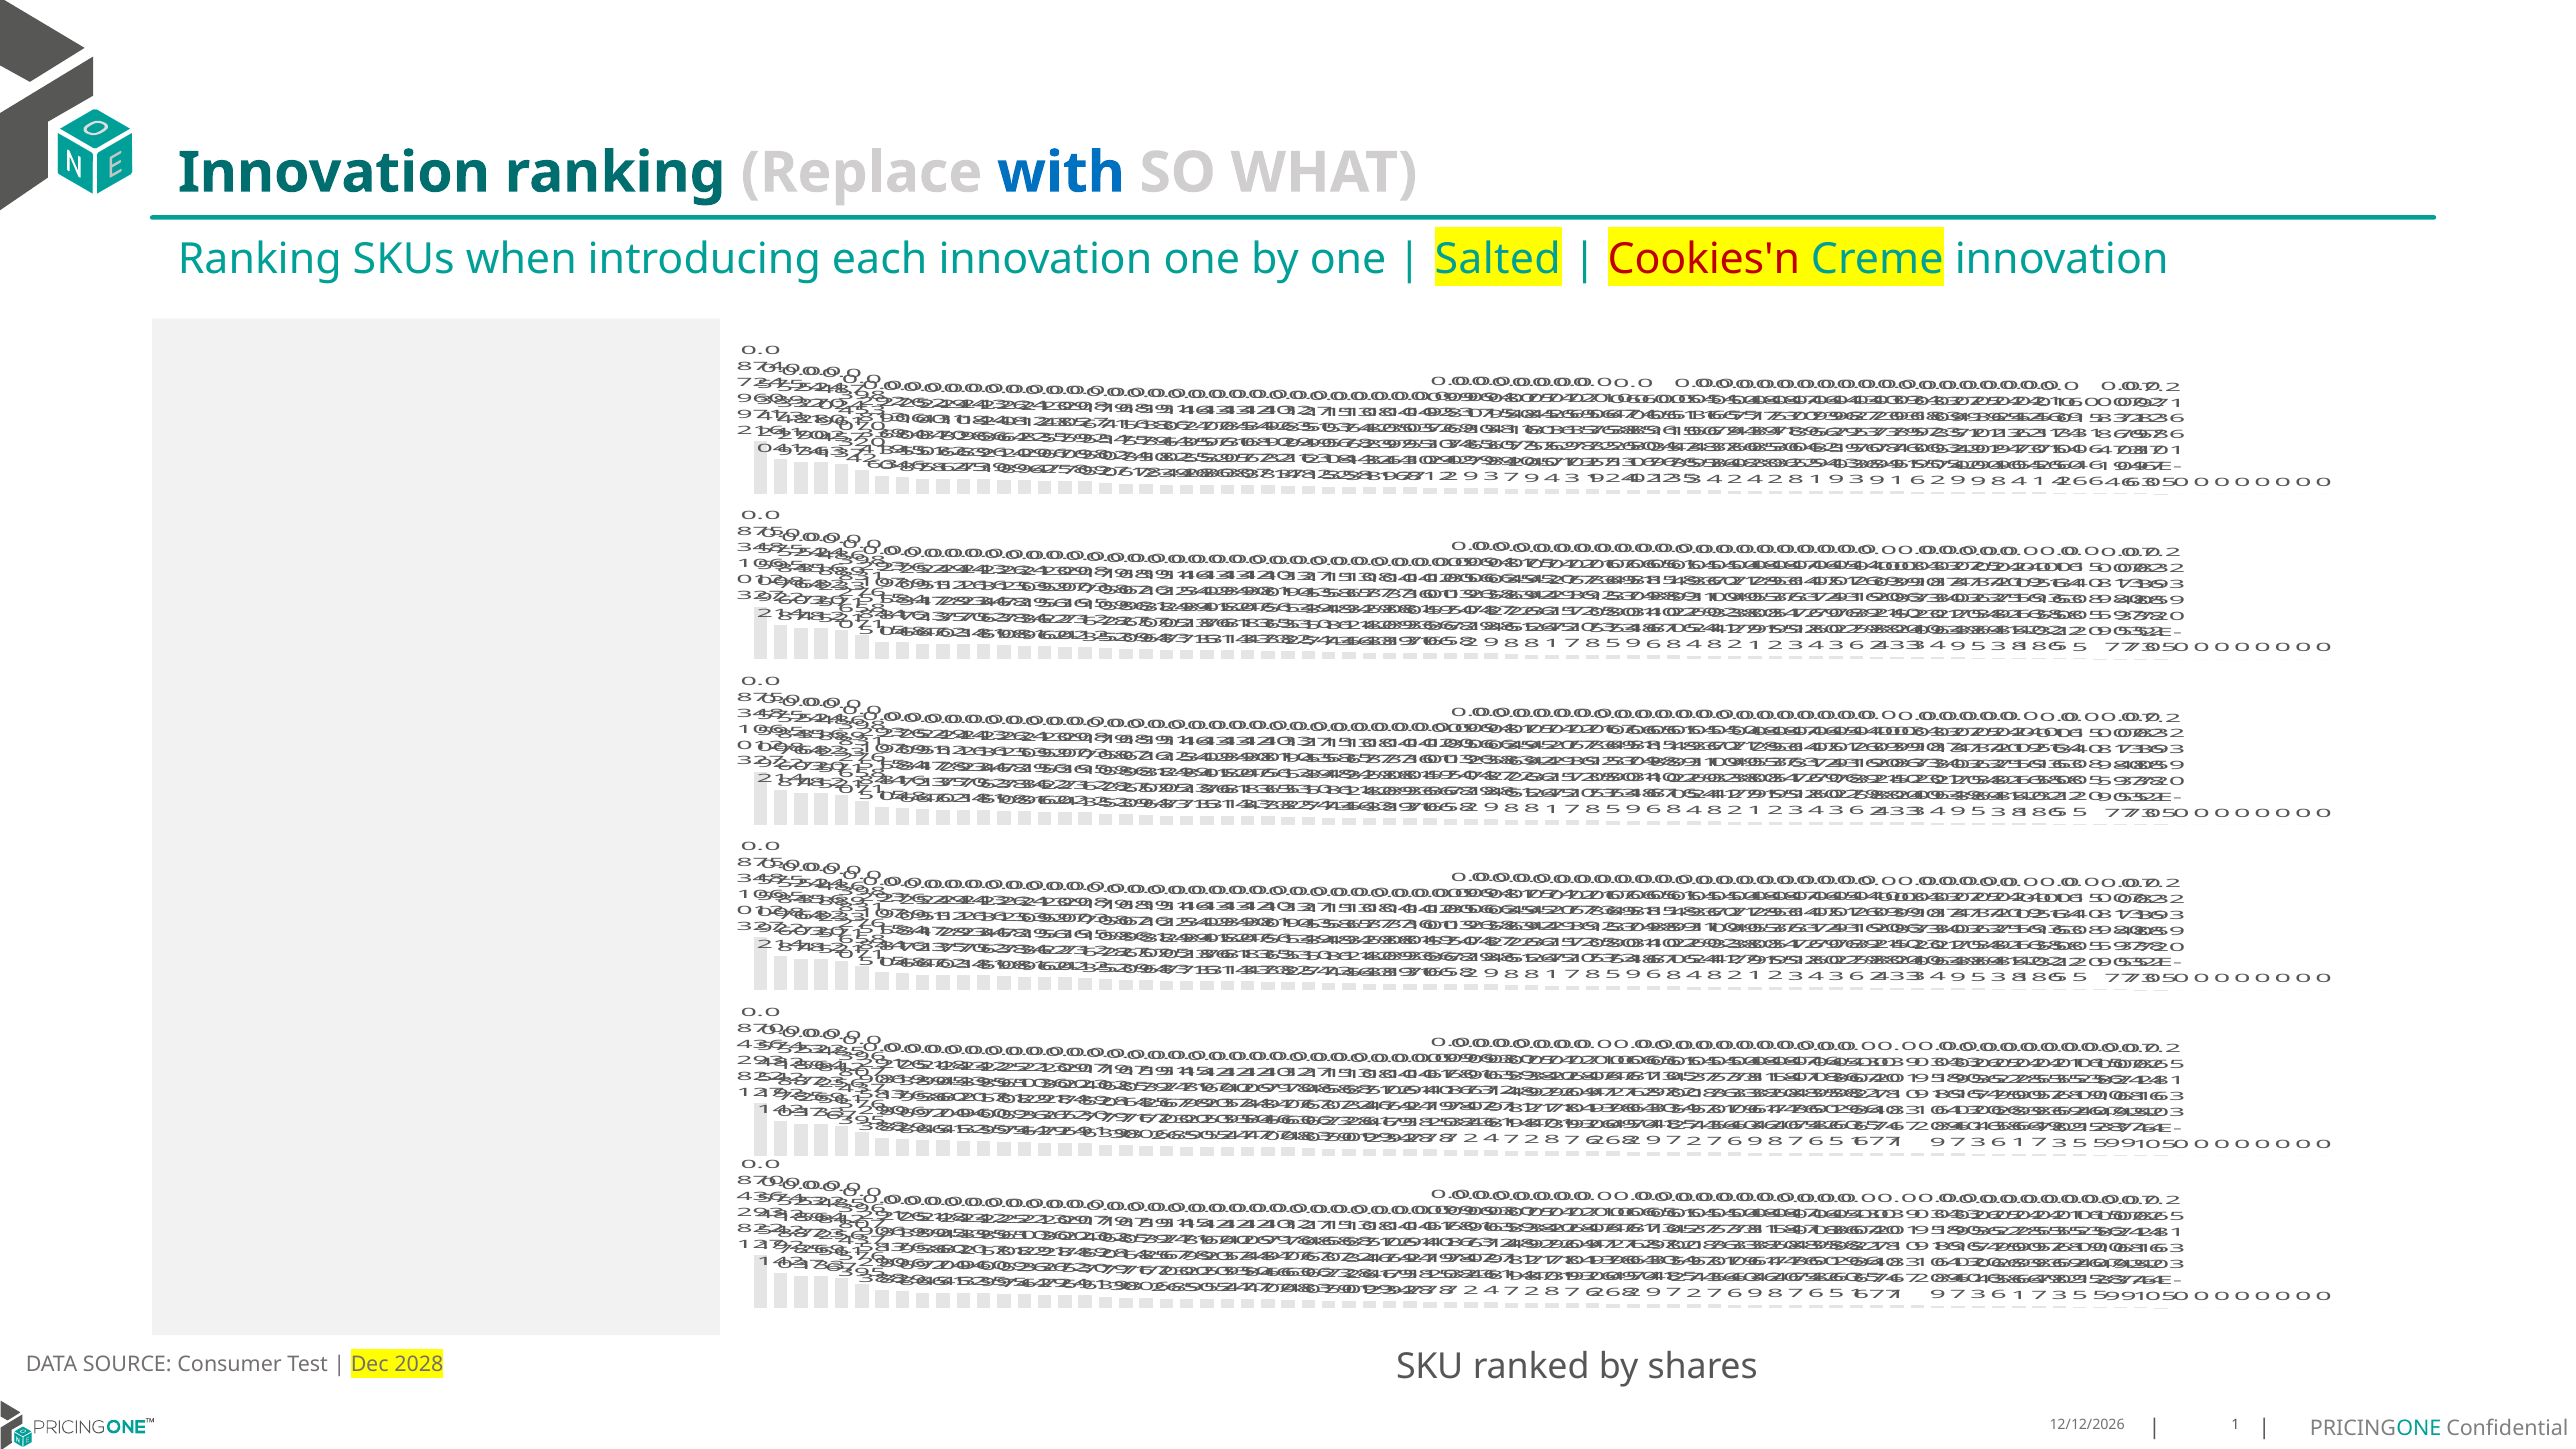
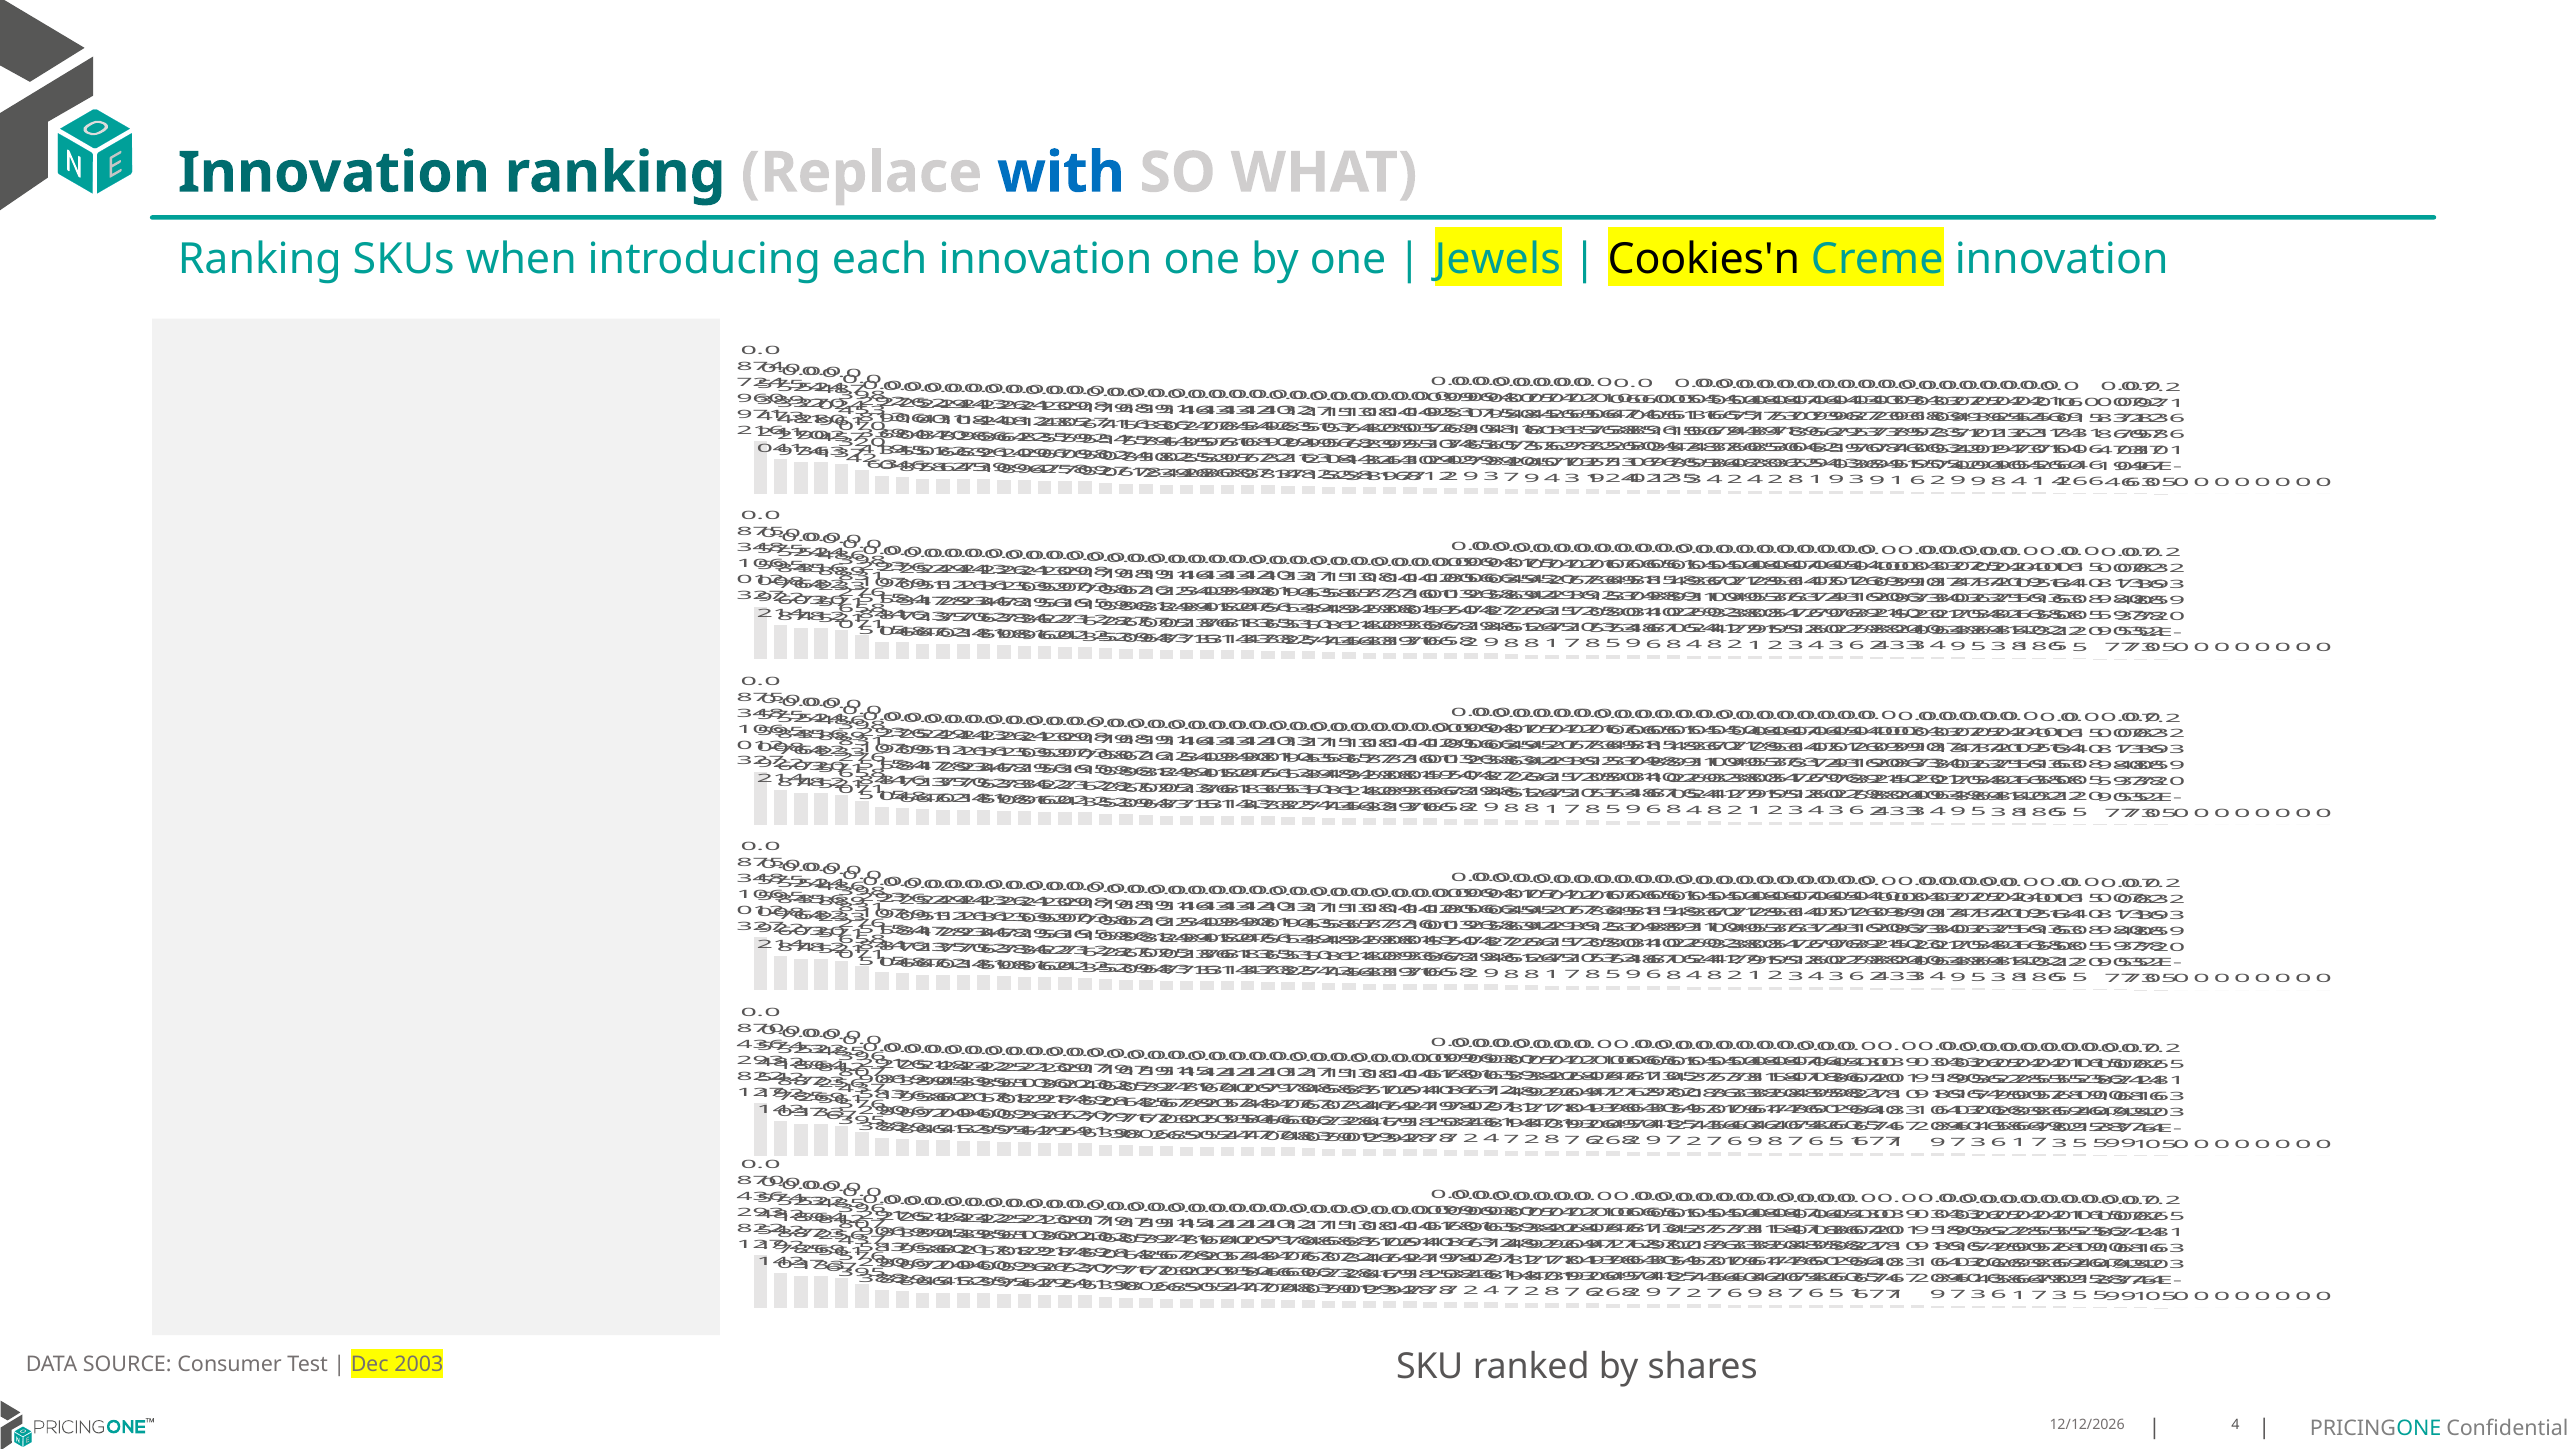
Salted: Salted -> Jewels (1498, 259)
Cookies'n colour: red -> black (1704, 259)
2028: 2028 -> 2003 (419, 1365)
1: 1 -> 4 (2235, 1425)
